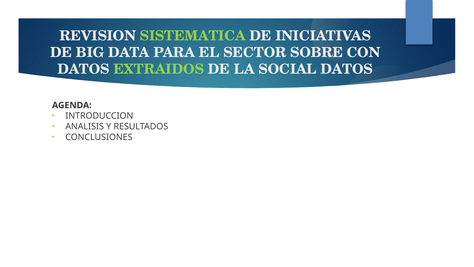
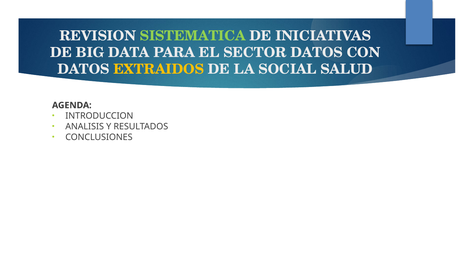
SECTOR SOBRE: SOBRE -> DATOS (317, 53)
EXTRAIDOS colour: light green -> yellow (159, 69)
SOCIAL DATOS: DATOS -> SALUD (347, 69)
